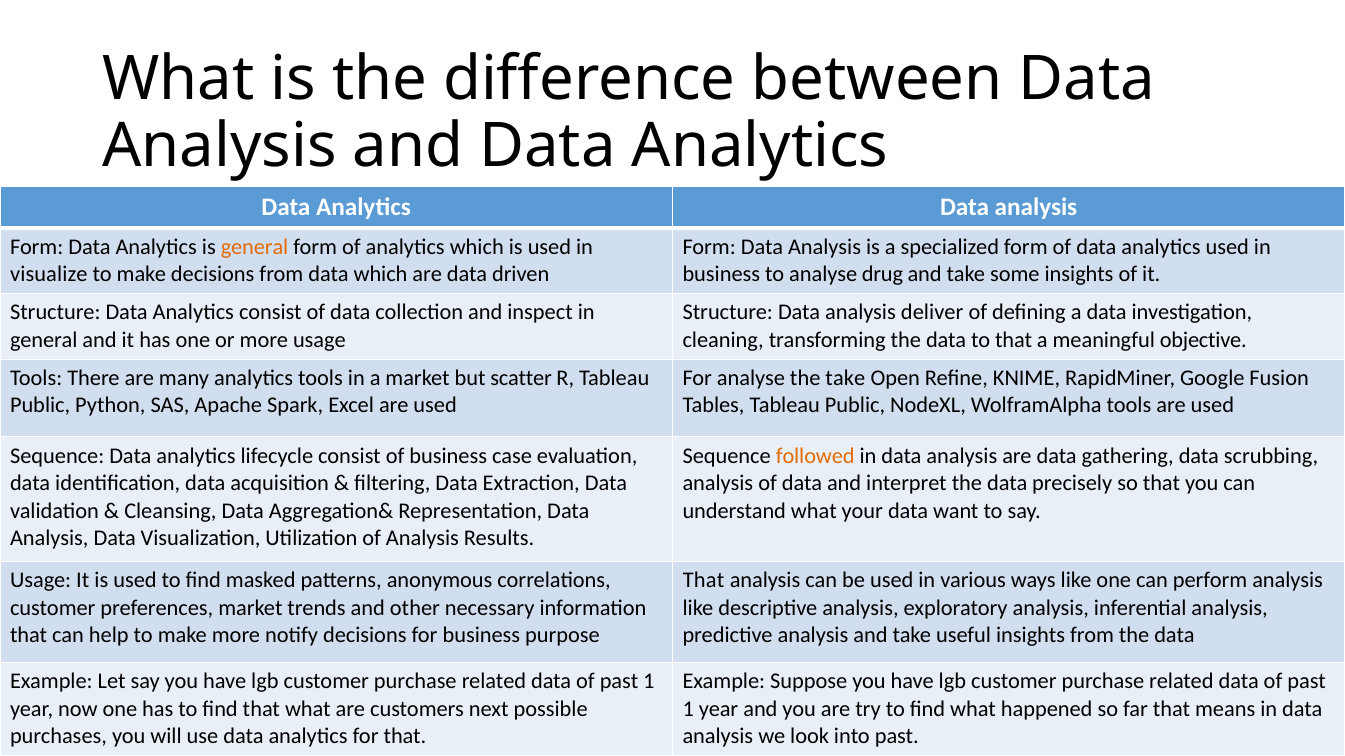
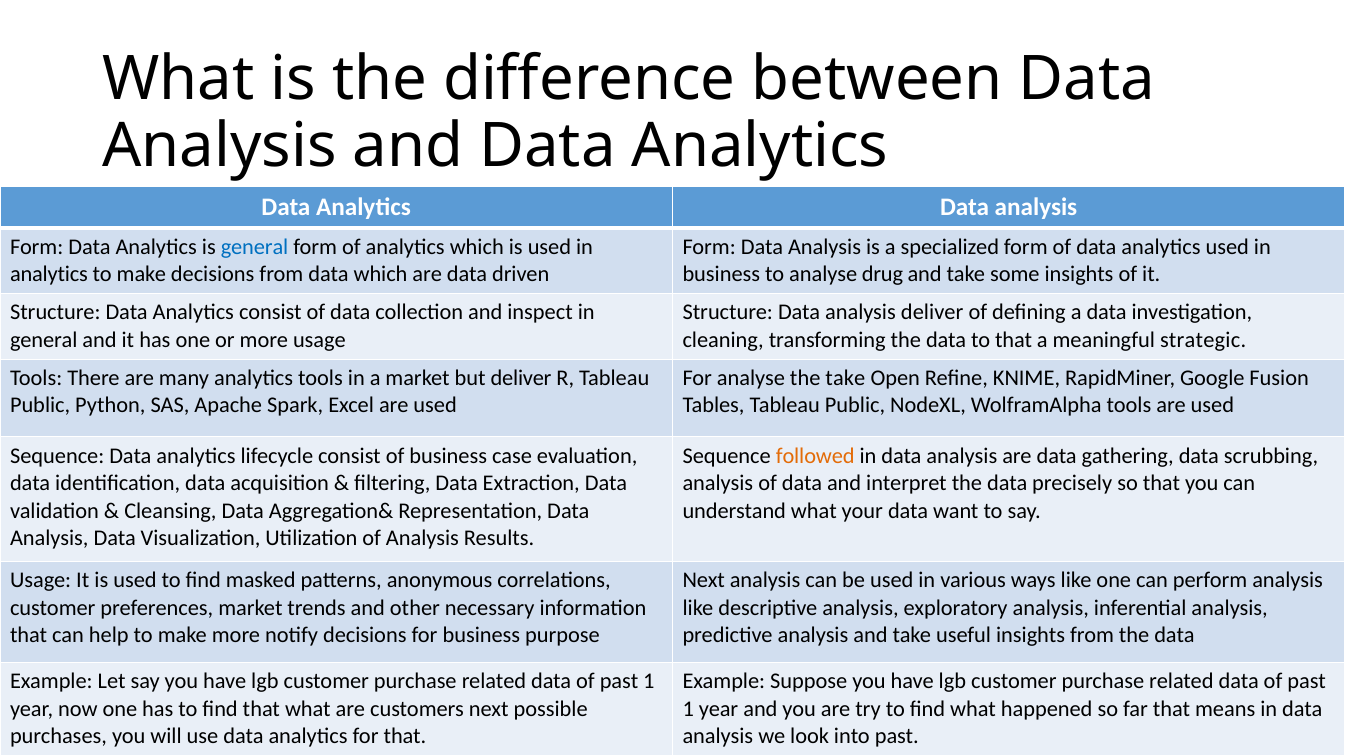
general colour: orange -> blue (255, 247)
visualize: visualize -> analytics (49, 274)
objective: objective -> strategic (1203, 340)
but scatter: scatter -> deliver (521, 378)
That: That -> Next (704, 581)
